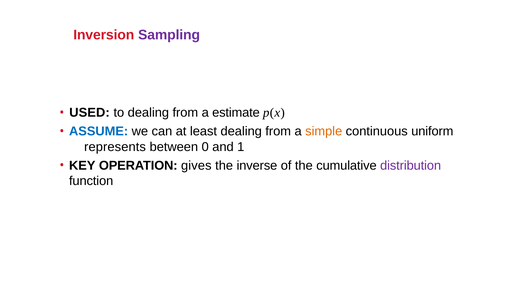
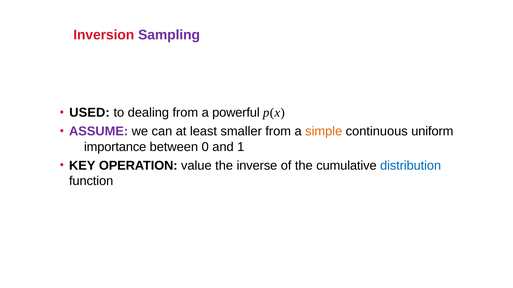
estimate: estimate -> powerful (236, 113)
ASSUME colour: blue -> purple (99, 132)
least dealing: dealing -> smaller (241, 132)
represents: represents -> importance (115, 147)
gives: gives -> value (196, 166)
distribution colour: purple -> blue (411, 166)
